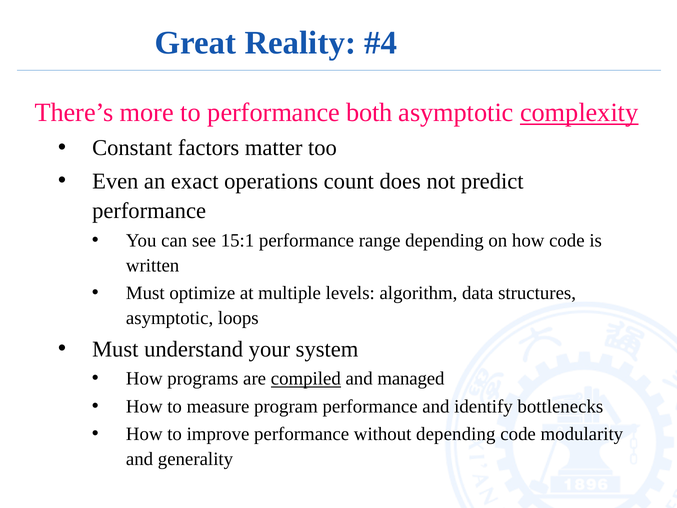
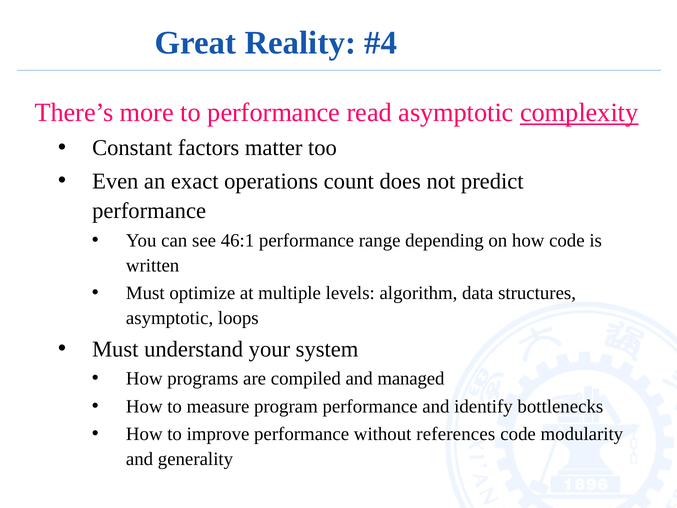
both: both -> read (369, 113)
15:1: 15:1 -> 46:1 (237, 240)
compiled underline: present -> none (306, 379)
without depending: depending -> references (456, 434)
